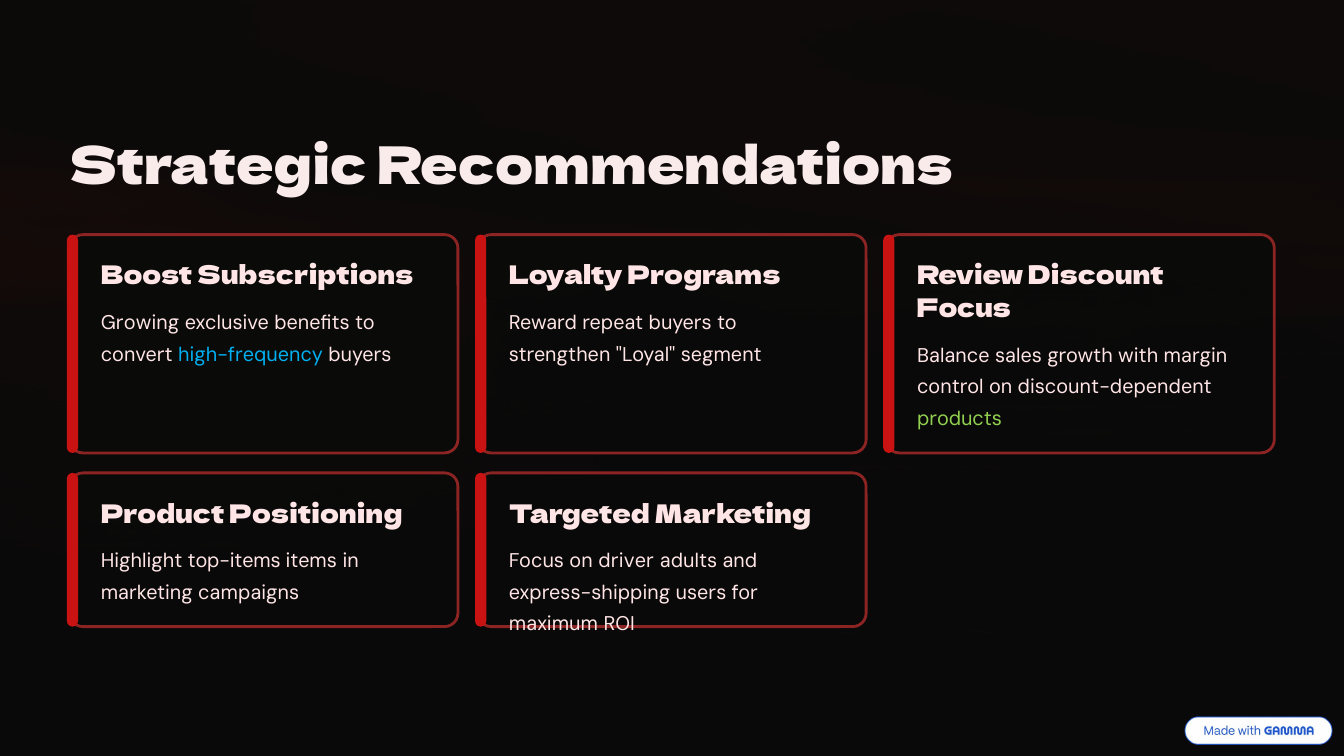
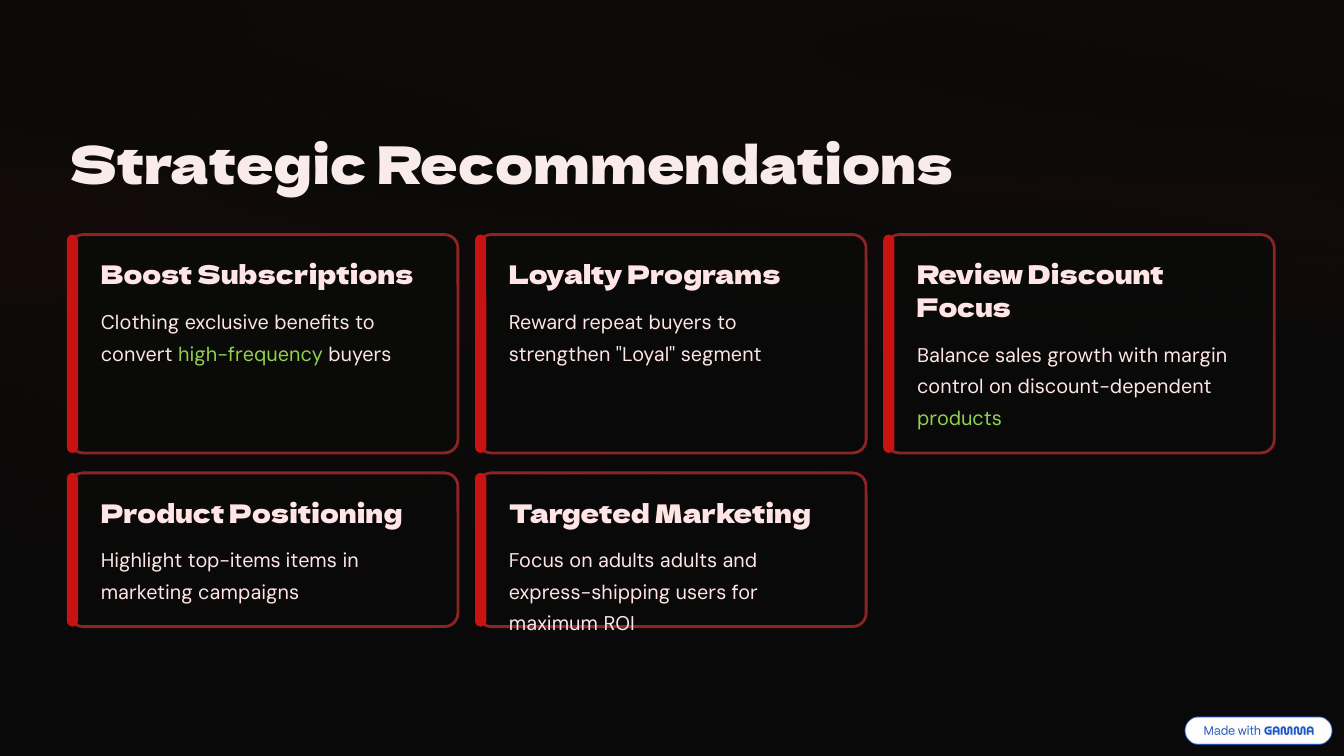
Growing: Growing -> Clothing (140, 323)
high-frequency colour: light blue -> light green (251, 354)
on driver: driver -> adults (626, 561)
